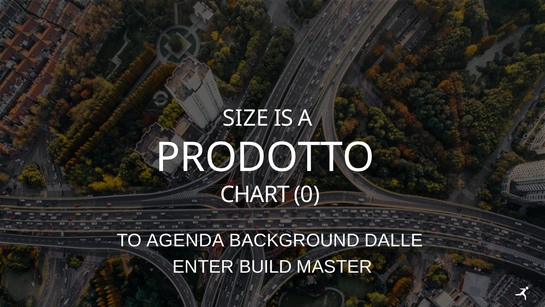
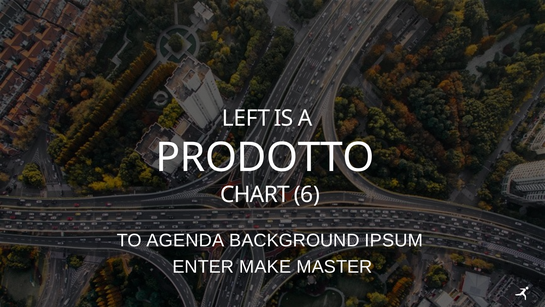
SIZE: SIZE -> LEFT (246, 118)
0: 0 -> 6 (307, 194)
DALLE: DALLE -> IPSUM (394, 240)
BUILD: BUILD -> MAKE (265, 266)
